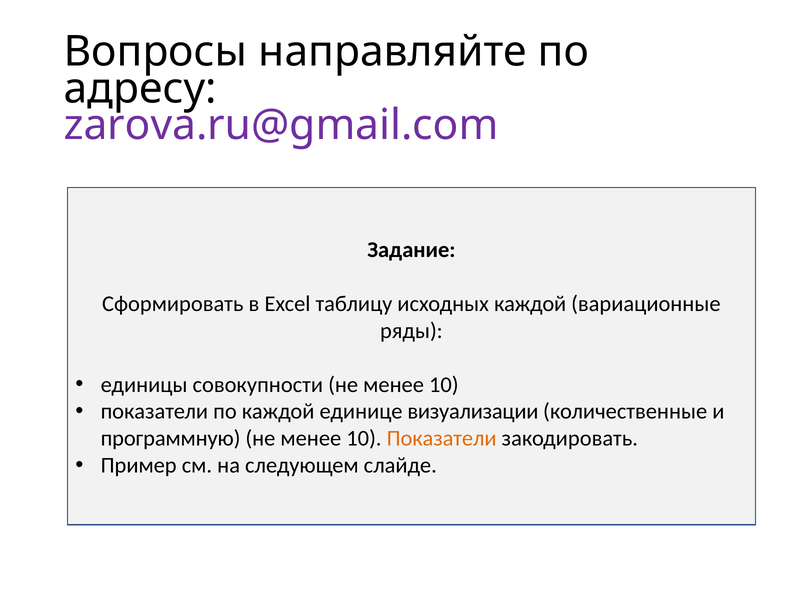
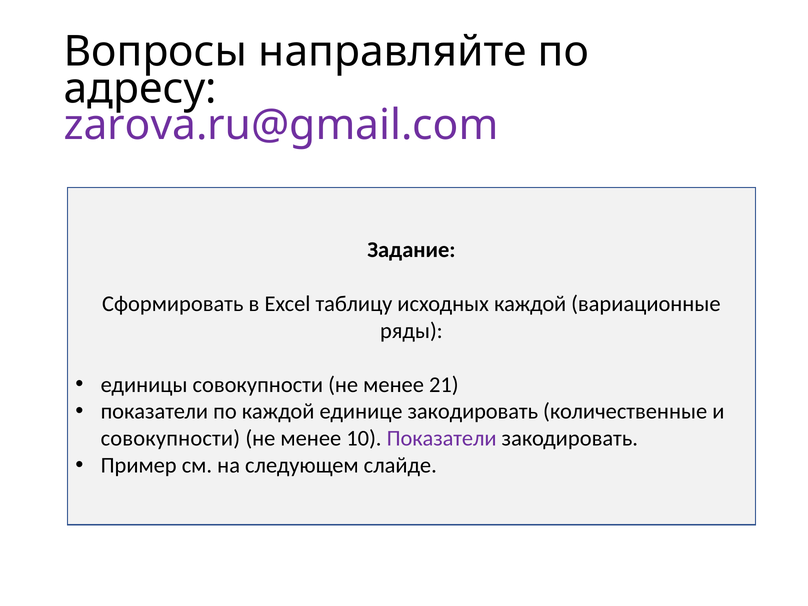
совокупности не менее 10: 10 -> 21 (444, 385)
единице визуализации: визуализации -> закодировать (473, 412)
программную: программную -> совокупности (170, 439)
Показатели colour: orange -> purple (442, 439)
